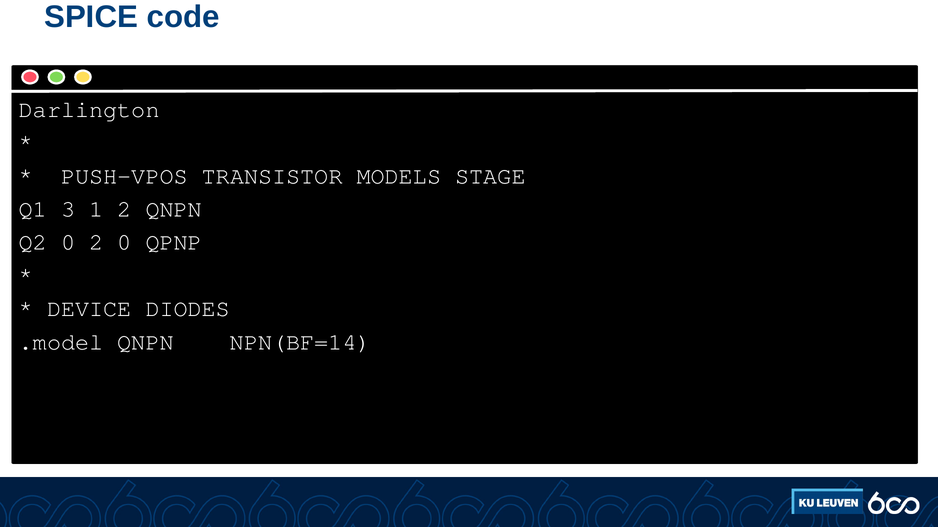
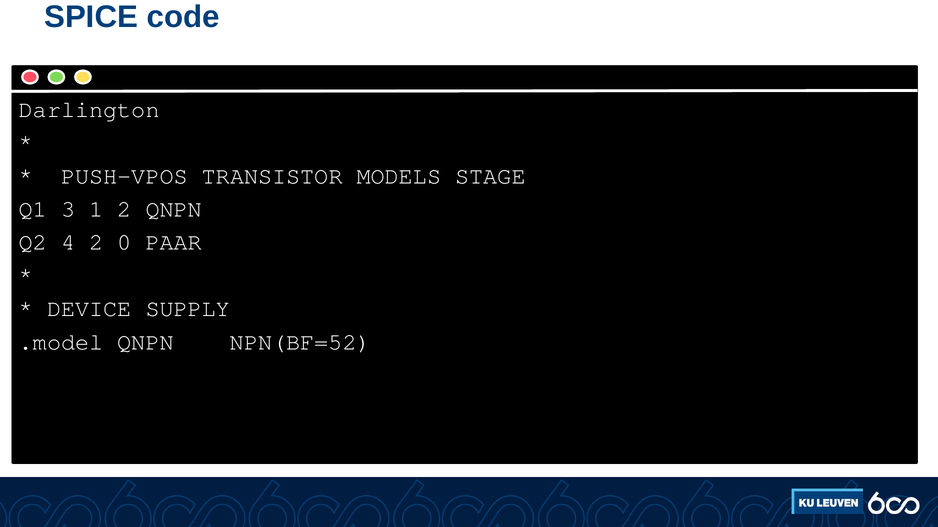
Q2 0: 0 -> 4 (68, 243)
QPNP: QPNP -> PAAR (174, 243)
DIODES: DIODES -> SUPPLY (188, 309)
NPN(BF=14: NPN(BF=14 -> NPN(BF=52 (300, 342)
